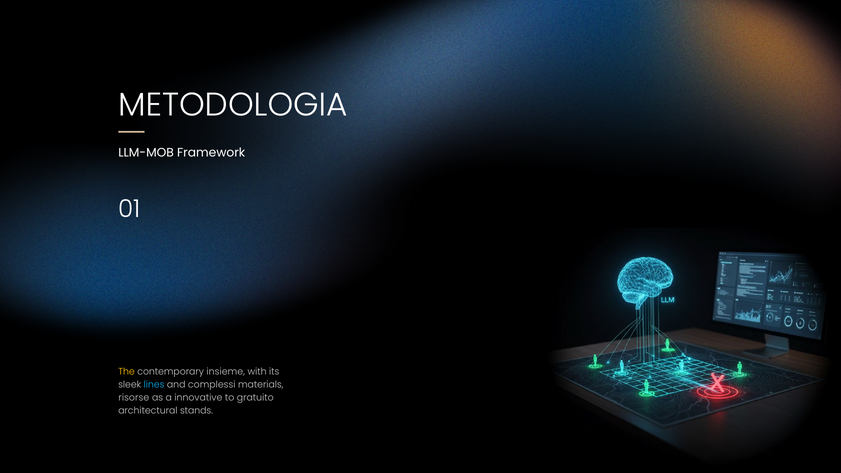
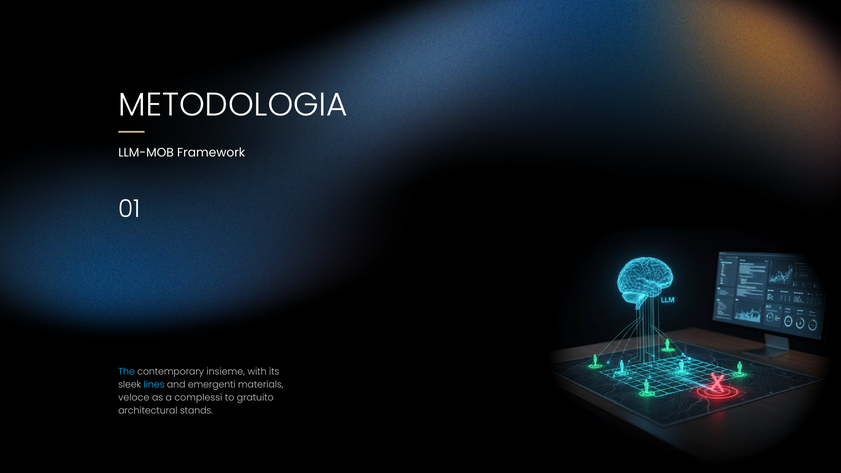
The colour: yellow -> light blue (127, 372)
complessi: complessi -> emergenti (212, 385)
risorse: risorse -> veloce (134, 398)
innovative: innovative -> complessi (198, 398)
